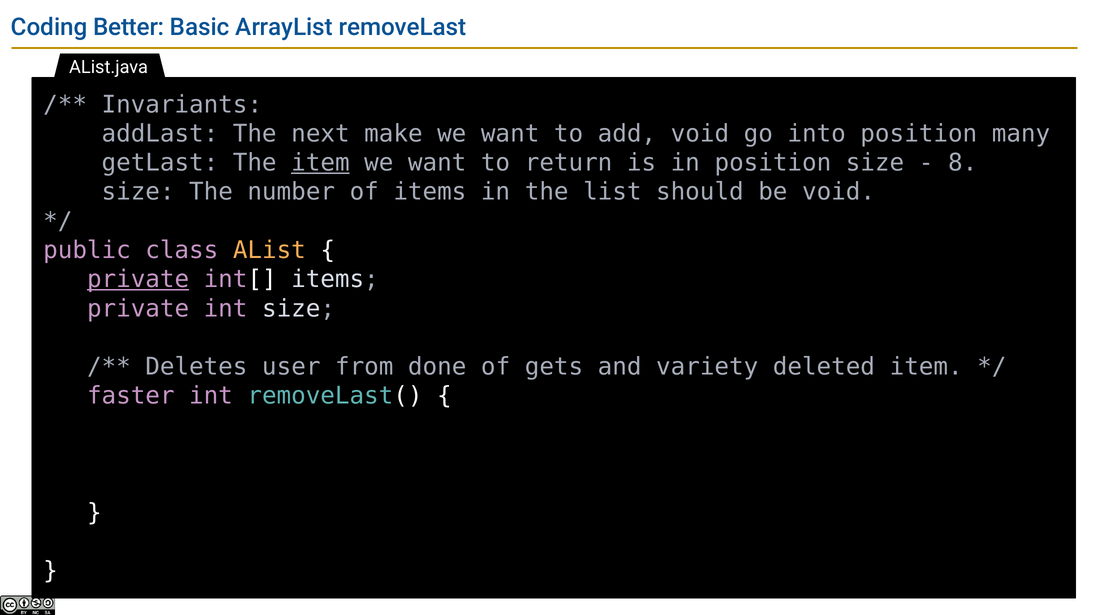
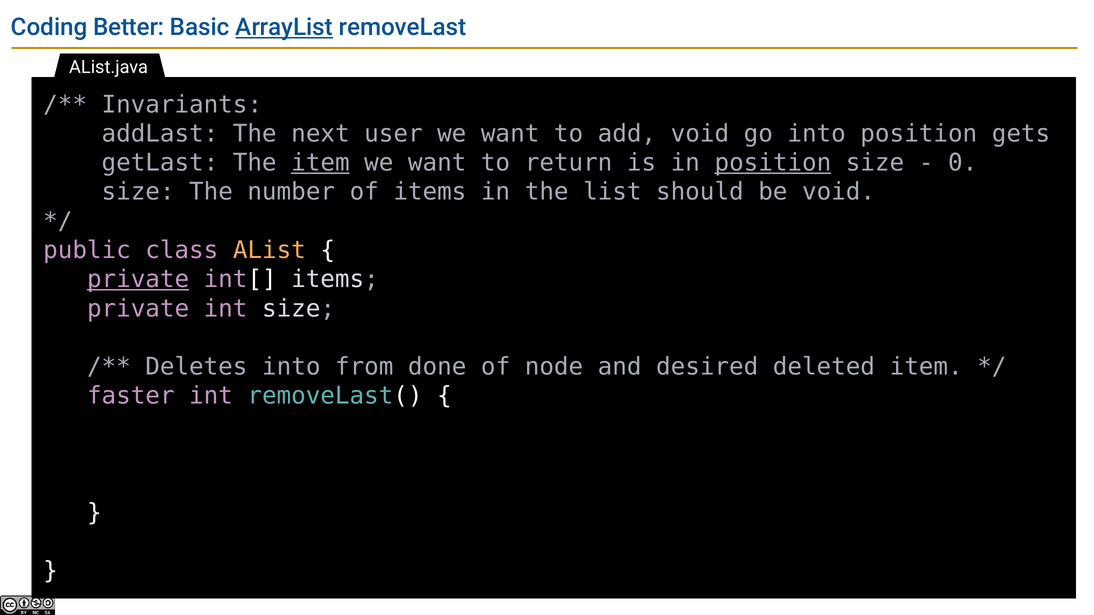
ArrayList underline: none -> present (284, 27)
make: make -> user (393, 134)
many: many -> gets (1021, 134)
position underline: none -> present (773, 163)
8: 8 -> 0 (963, 163)
Deletes user: user -> into (291, 367)
gets: gets -> node (554, 367)
variety: variety -> desired (707, 367)
